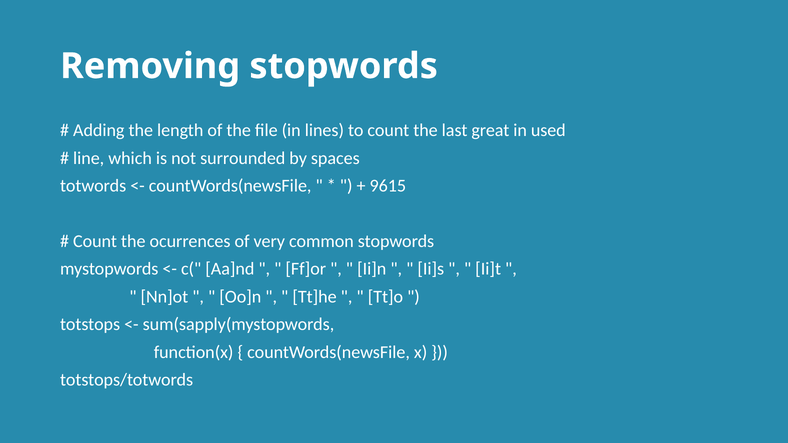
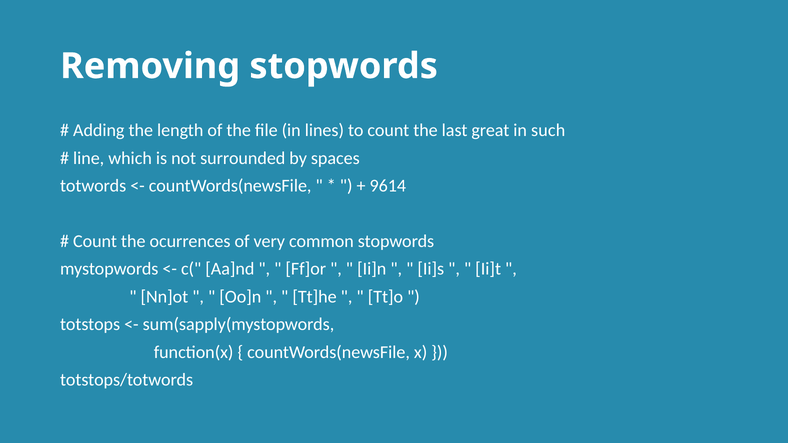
used: used -> such (548, 131)
9615: 9615 -> 9614 (388, 186)
